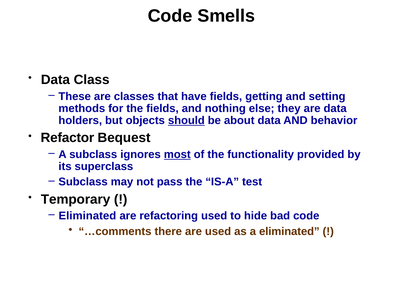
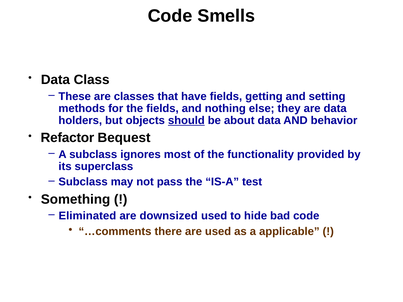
most underline: present -> none (177, 155)
Temporary: Temporary -> Something (76, 199)
refactoring: refactoring -> downsized (169, 216)
a eliminated: eliminated -> applicable (289, 232)
